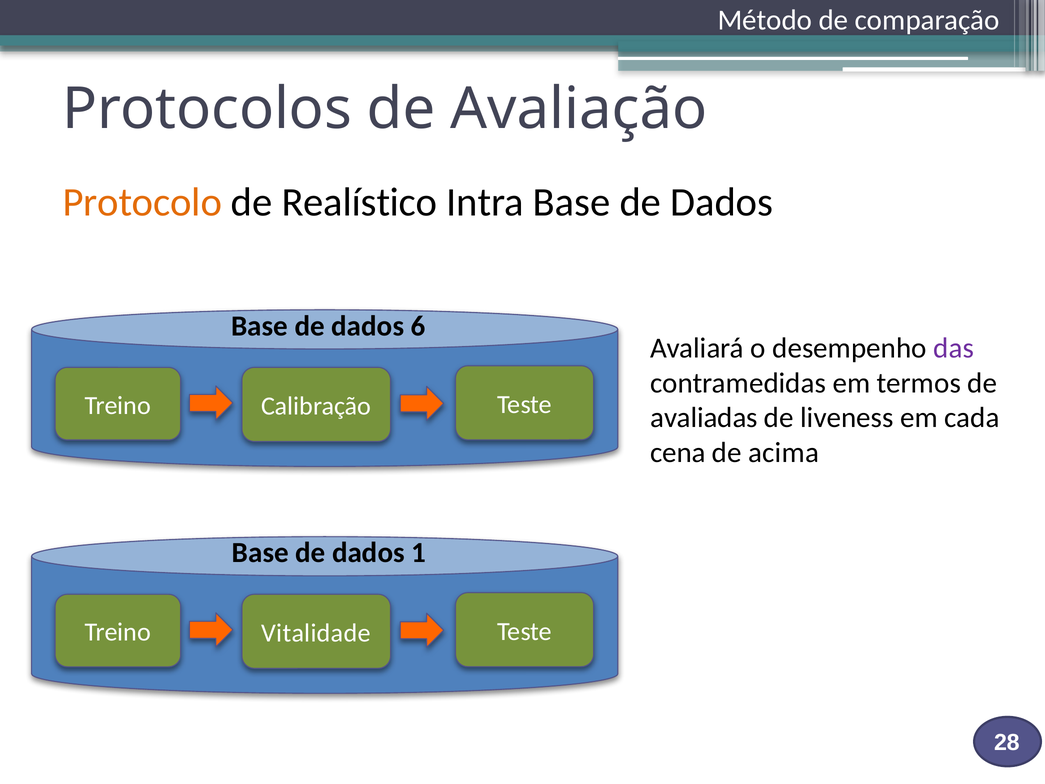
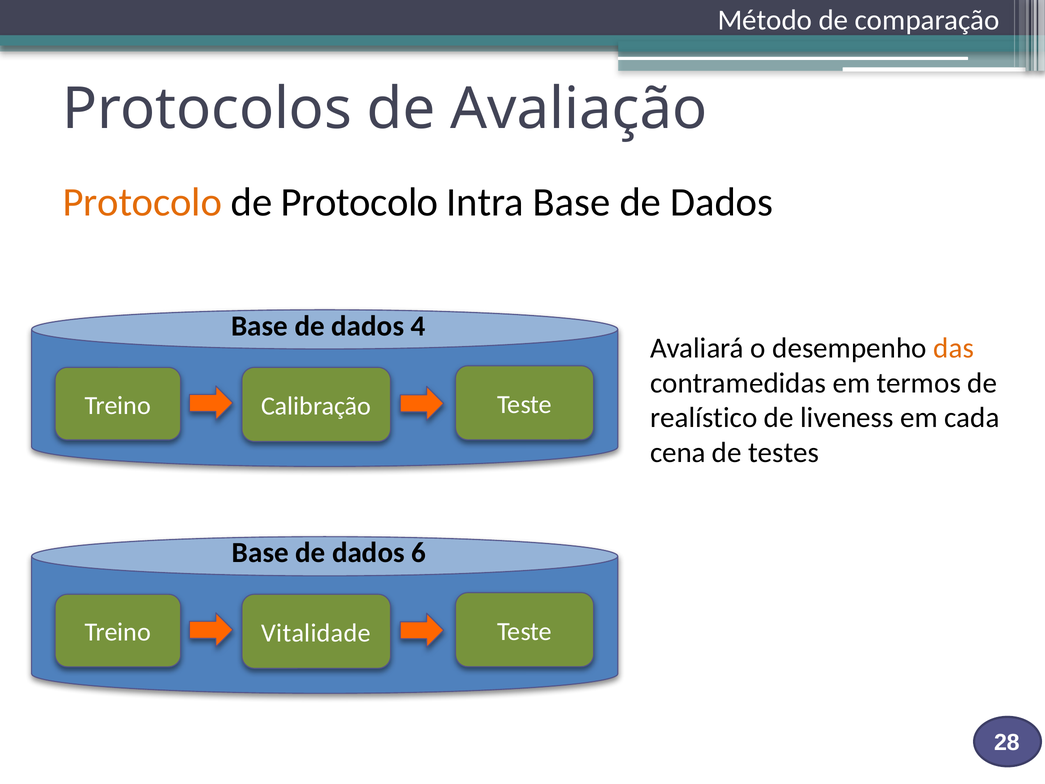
de Realístico: Realístico -> Protocolo (360, 202)
6: 6 -> 4 (418, 326)
das colour: purple -> orange (954, 348)
avaliadas: avaliadas -> realístico (704, 418)
acima: acima -> testes (784, 453)
1: 1 -> 6 (419, 553)
